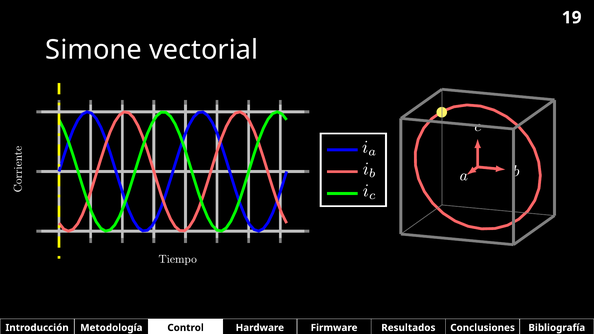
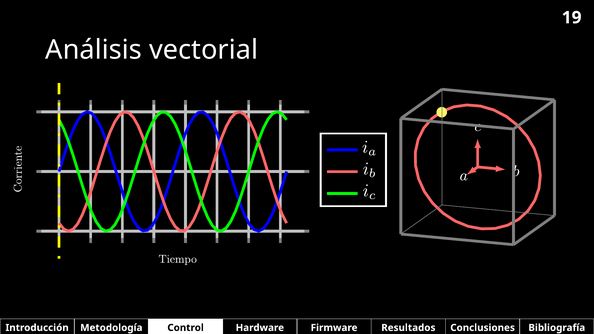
Simone: Simone -> Análisis (94, 50)
